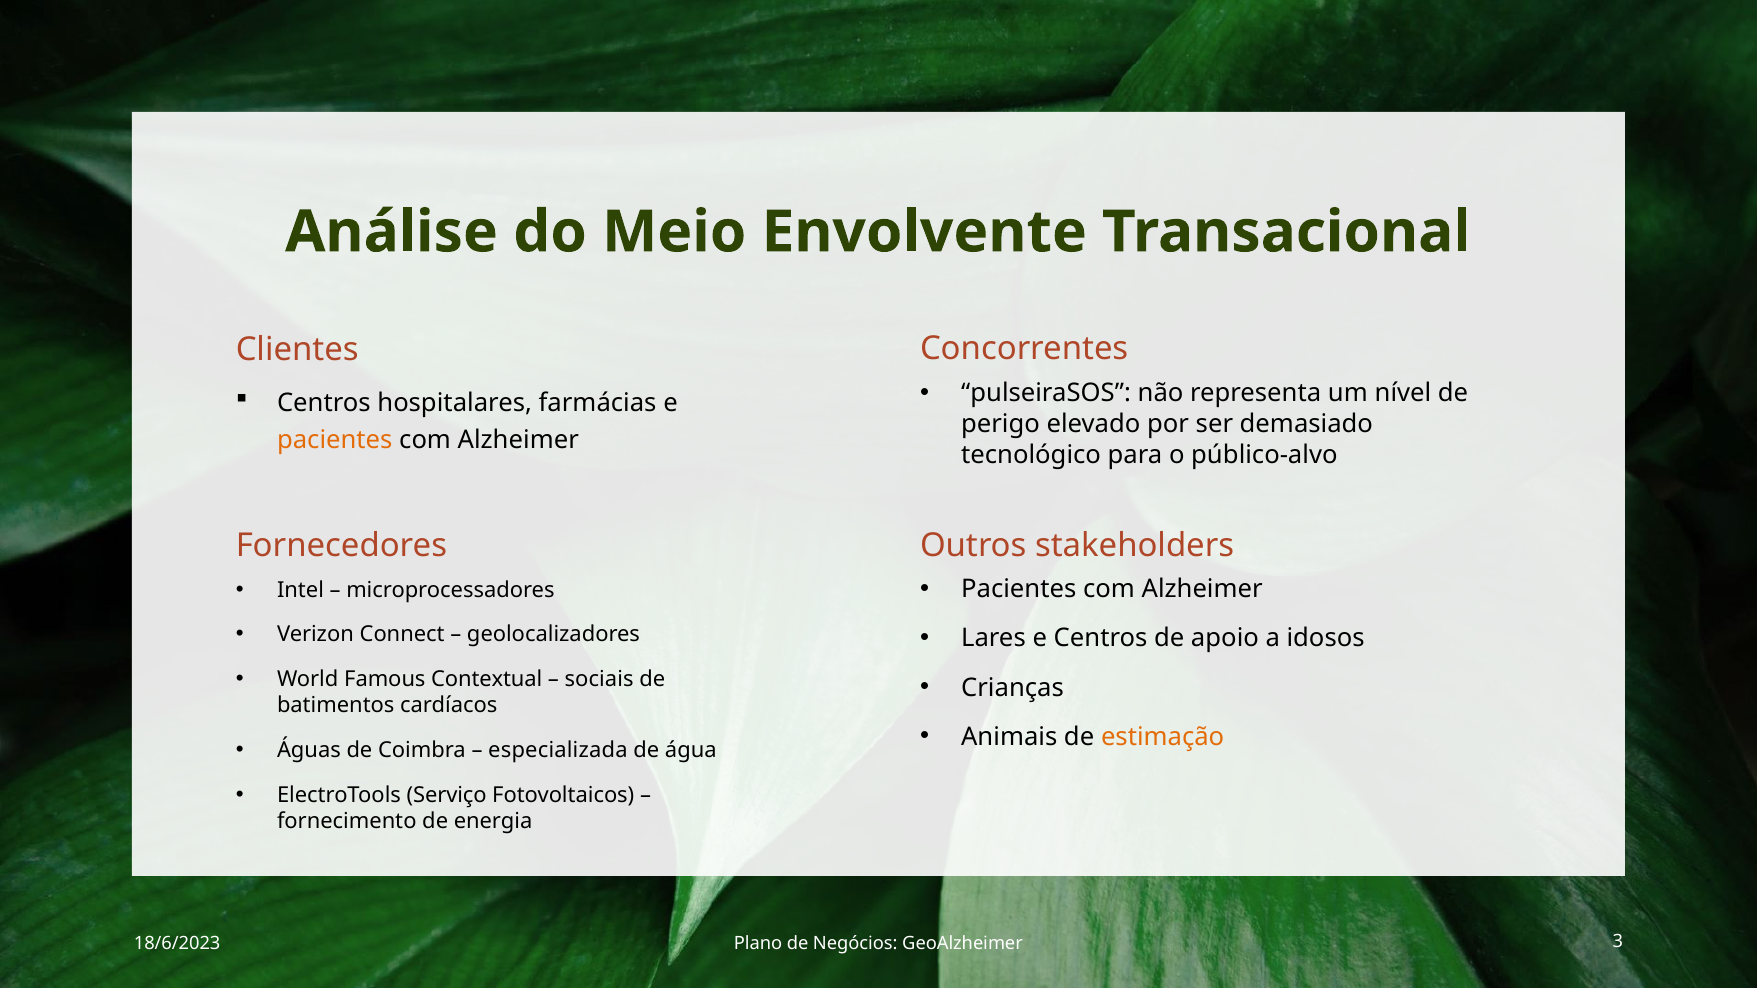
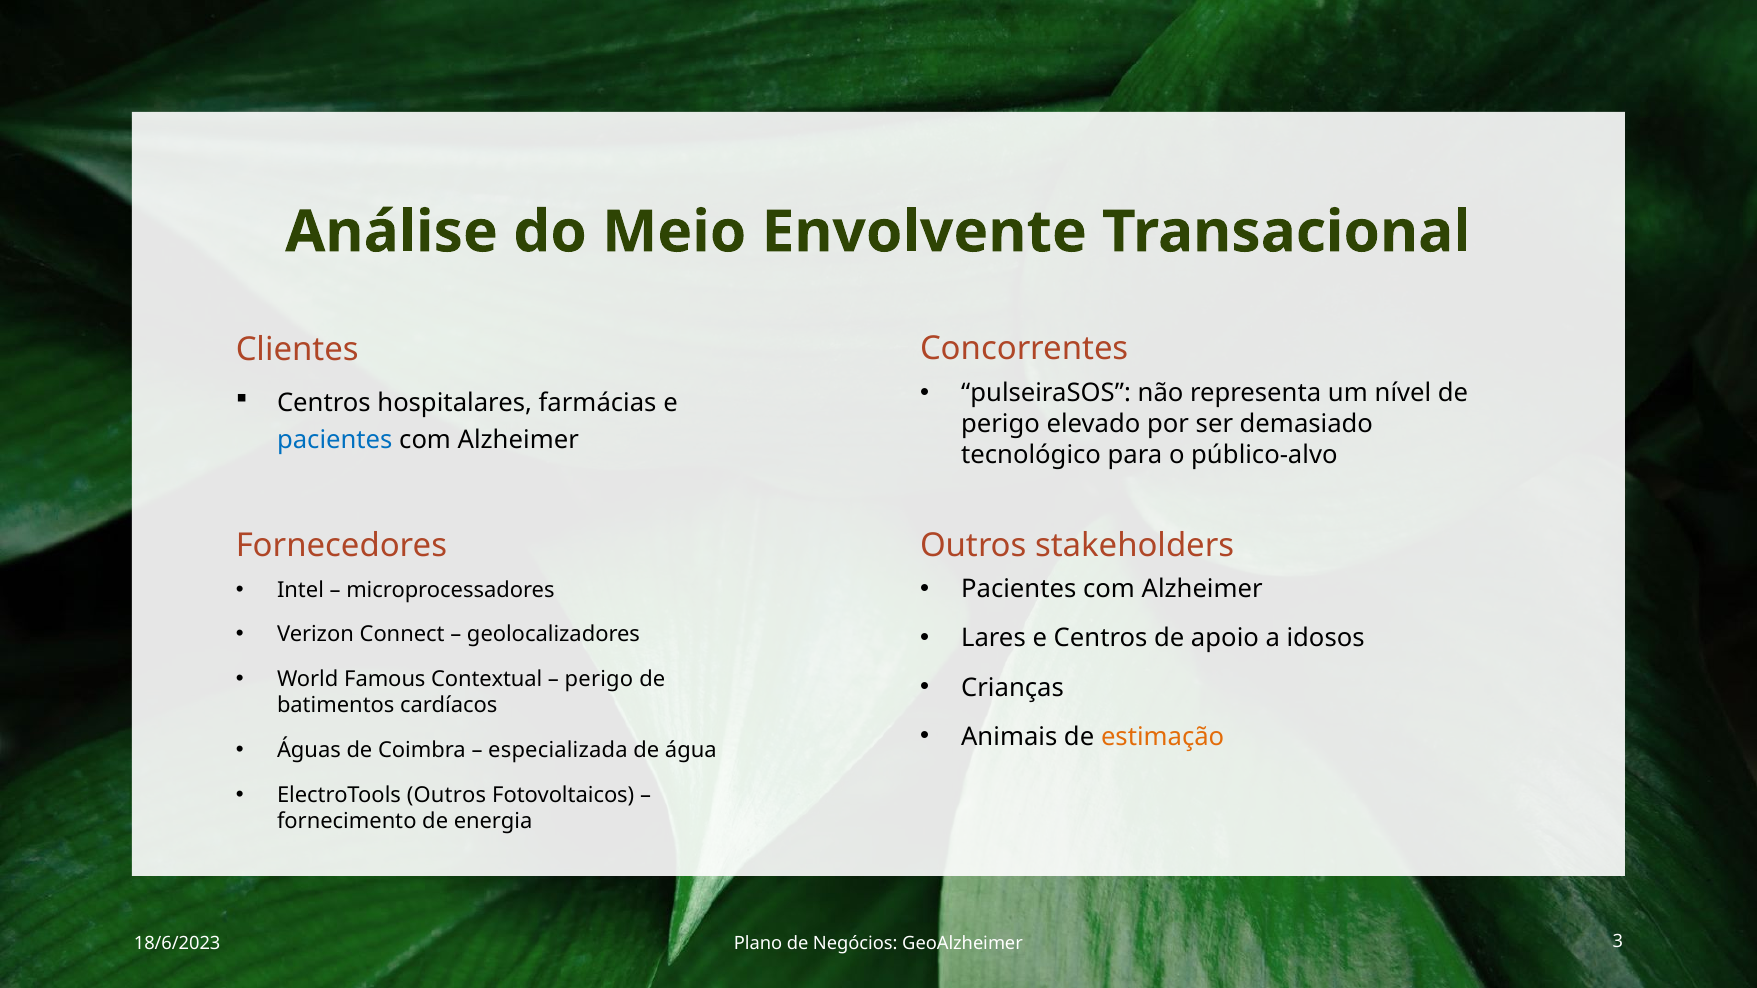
pacientes colour: orange -> blue (335, 440)
sociais: sociais -> perigo (599, 679)
ElectroTools Serviço: Serviço -> Outros (446, 795)
